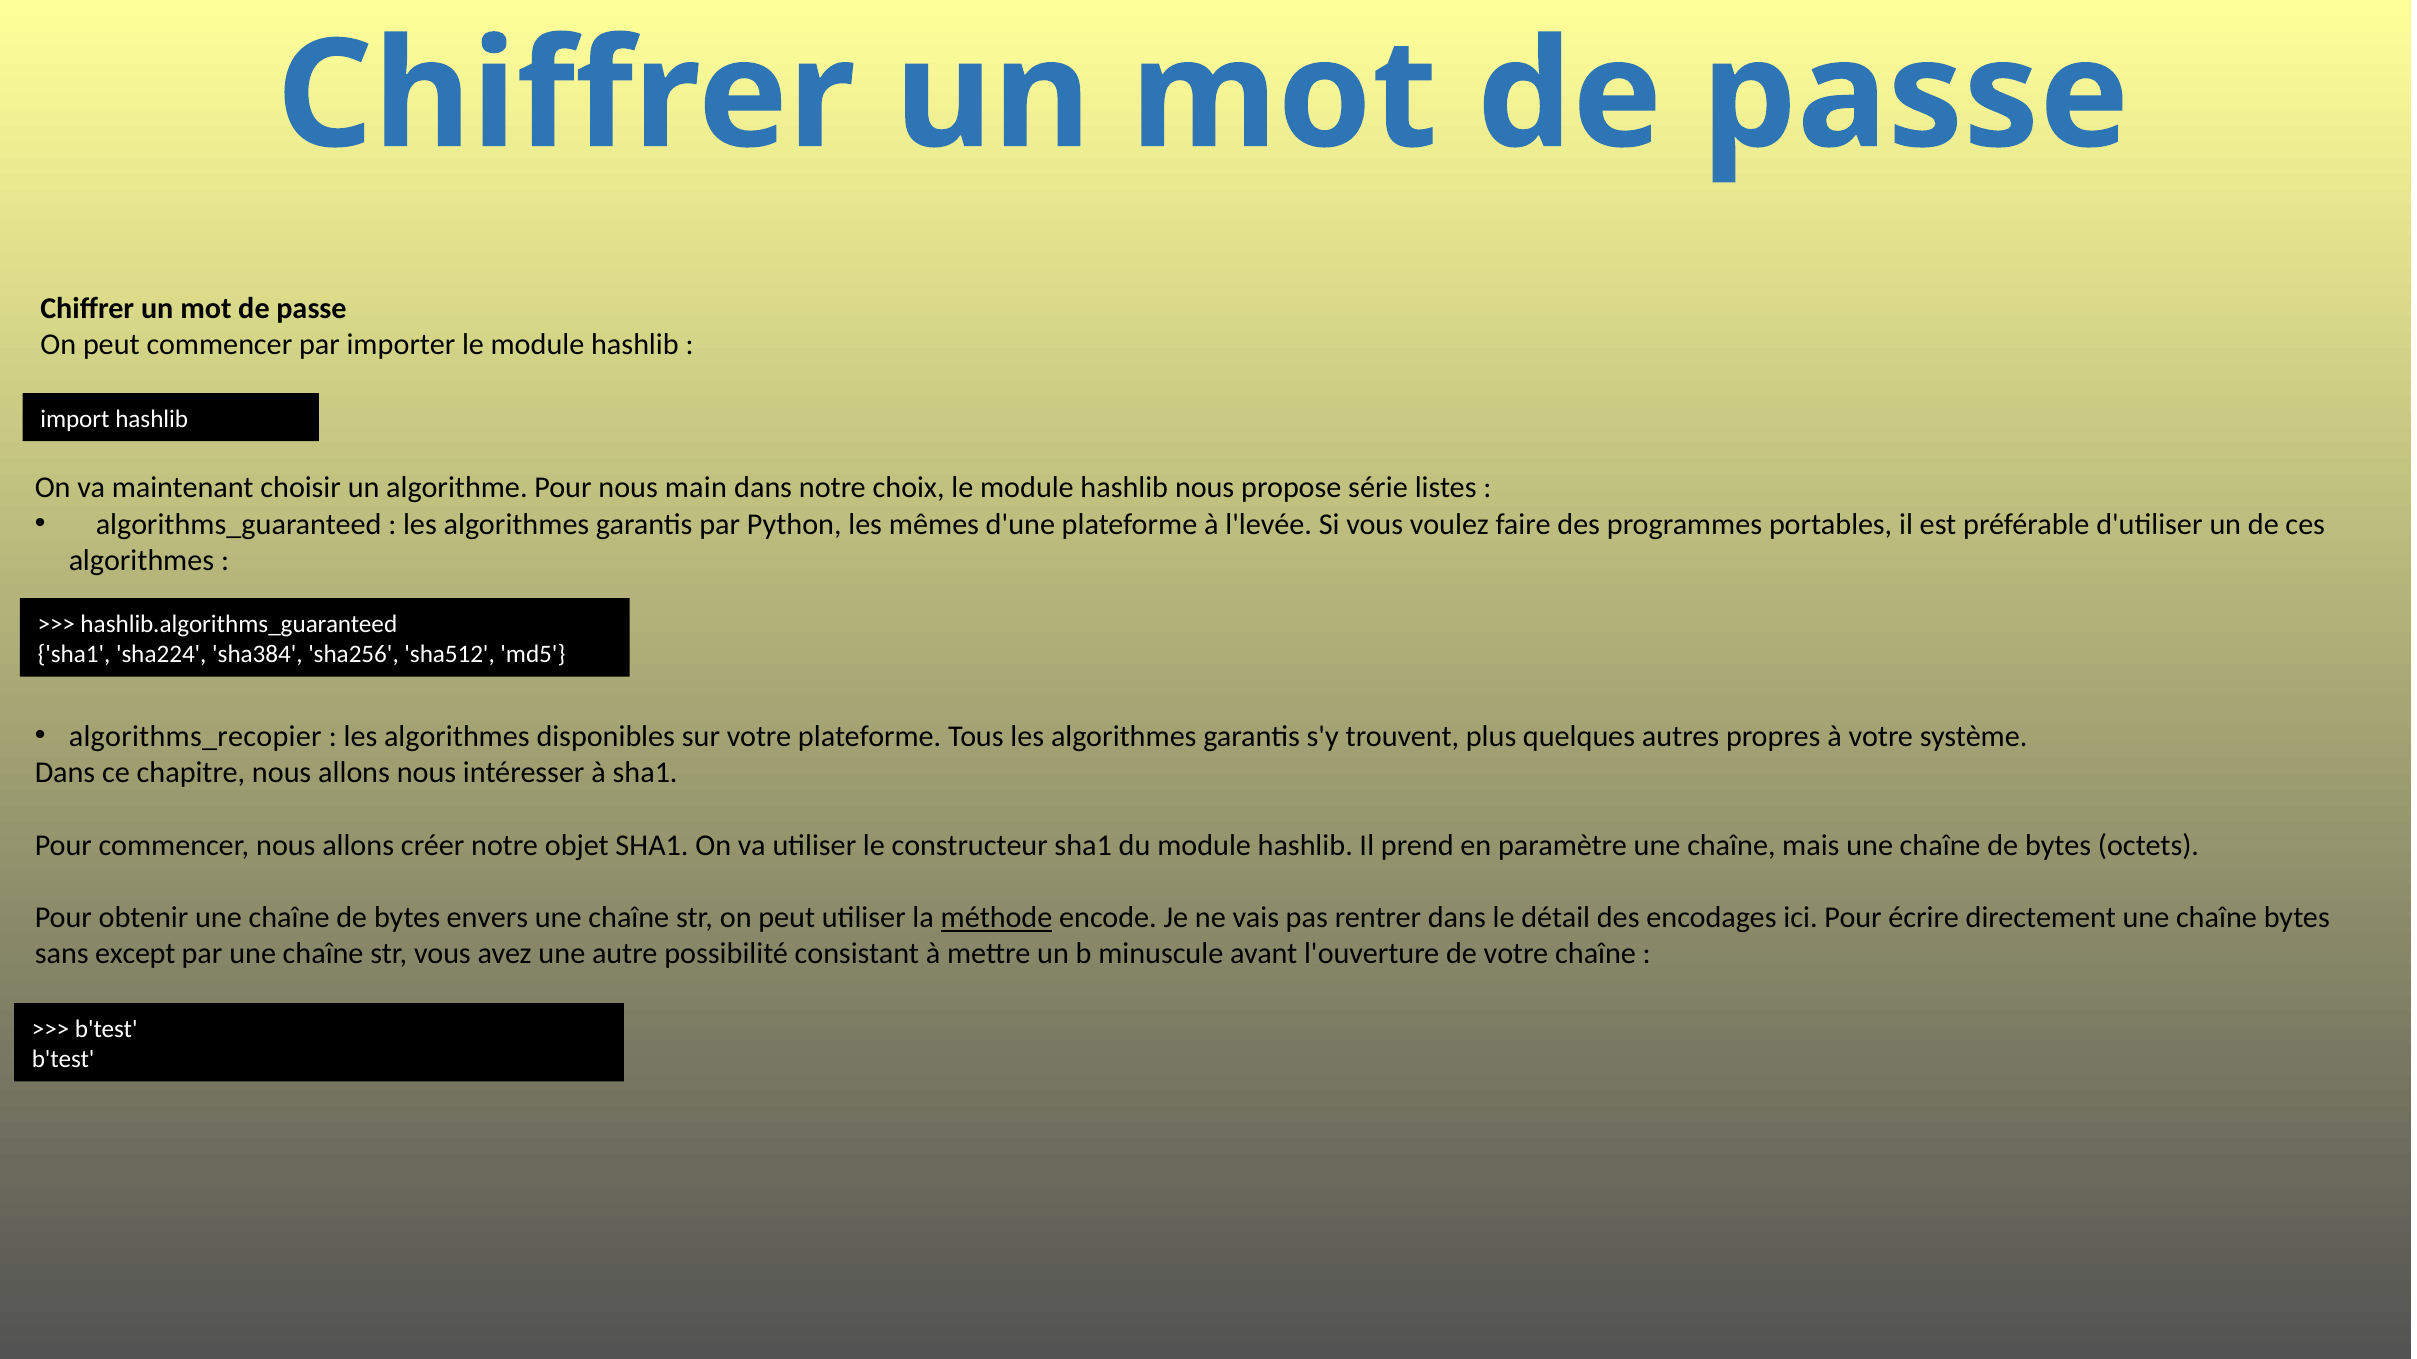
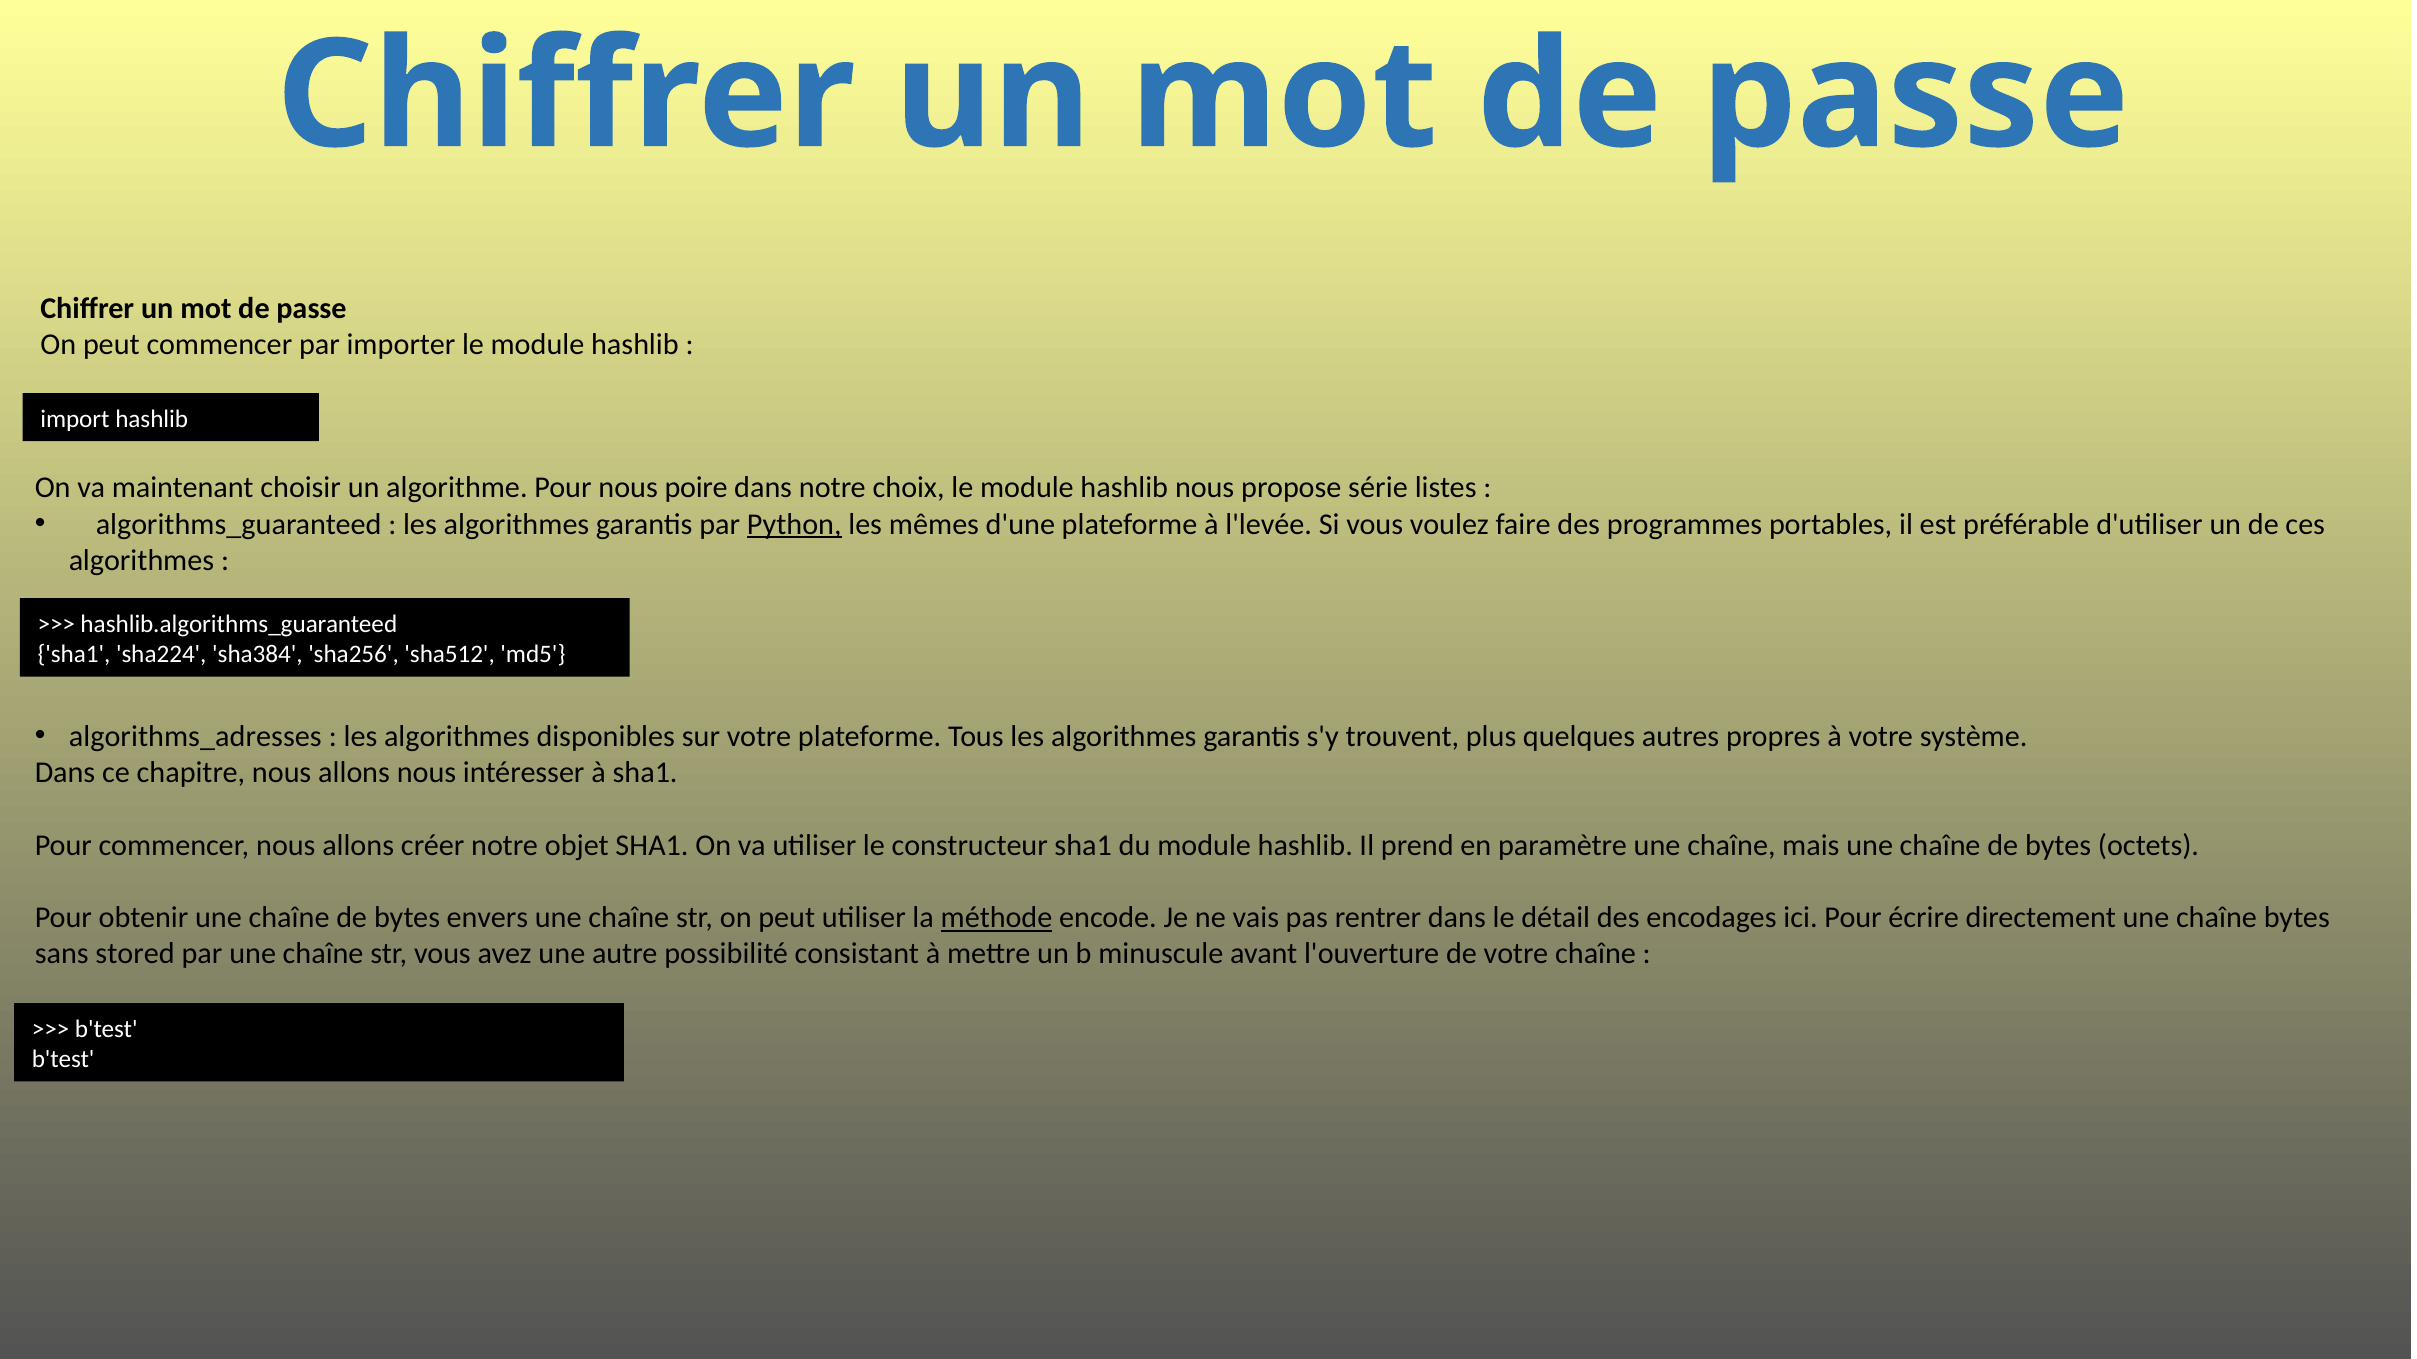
main: main -> poire (696, 488)
Python underline: none -> present (794, 524)
algorithms_recopier: algorithms_recopier -> algorithms_adresses (195, 737)
except: except -> stored (135, 954)
